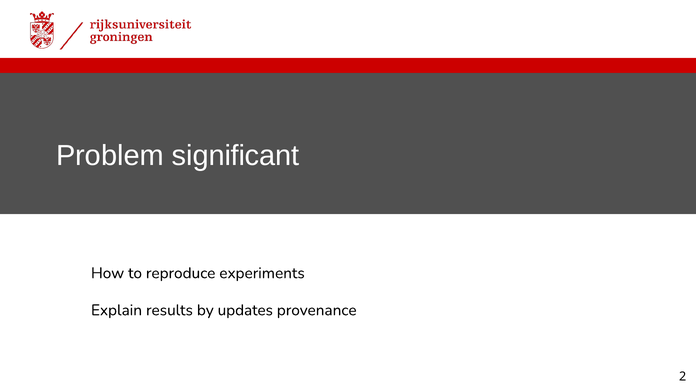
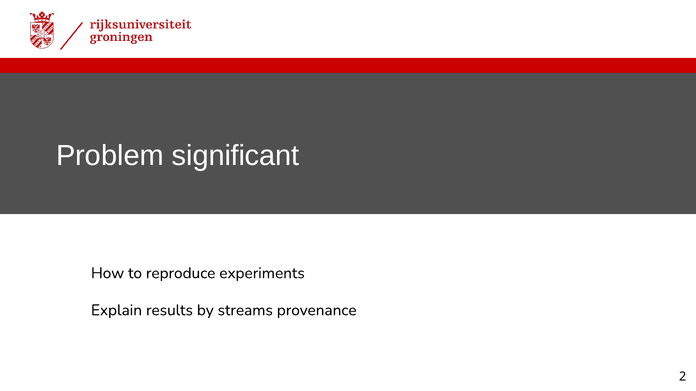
updates: updates -> streams (245, 311)
